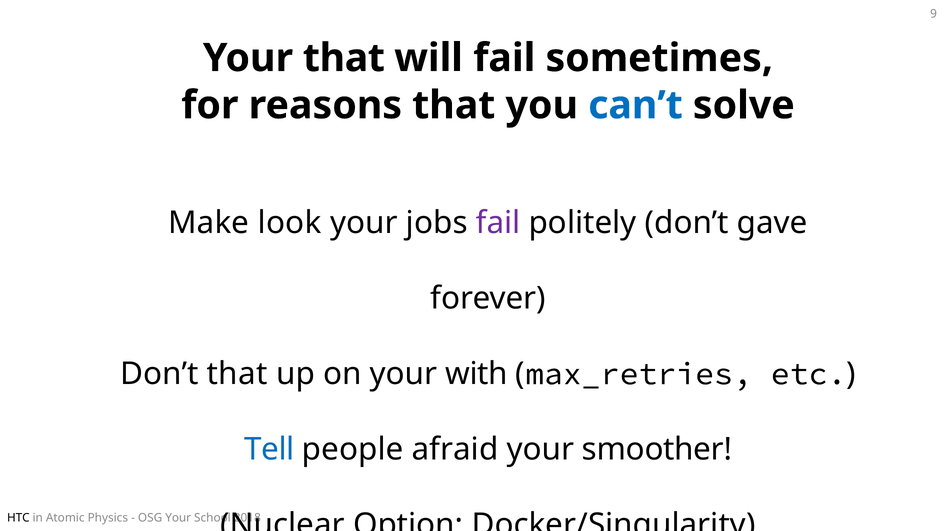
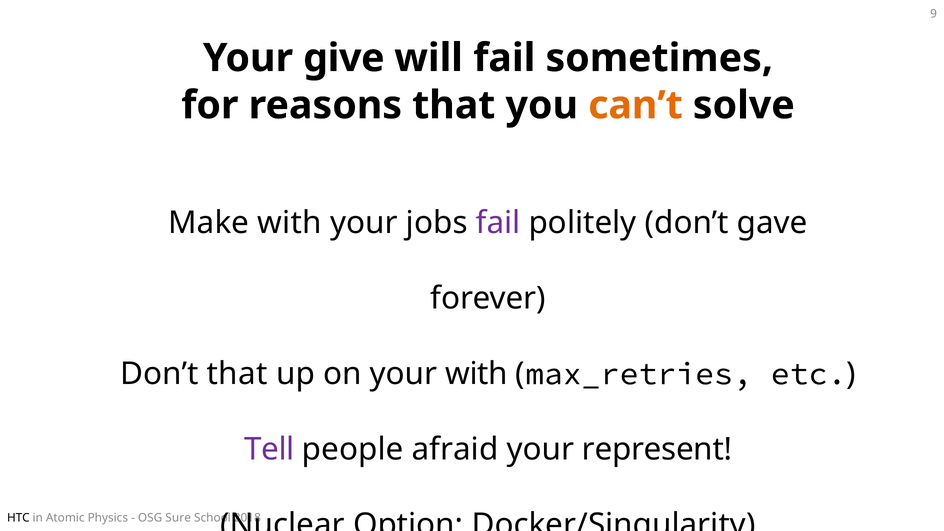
Your that: that -> give (344, 58)
can’t colour: blue -> orange (635, 105)
Make look: look -> with (290, 223)
Tell colour: blue -> purple (269, 449)
smoother: smoother -> represent (657, 449)
OSG Your: Your -> Sure (178, 518)
